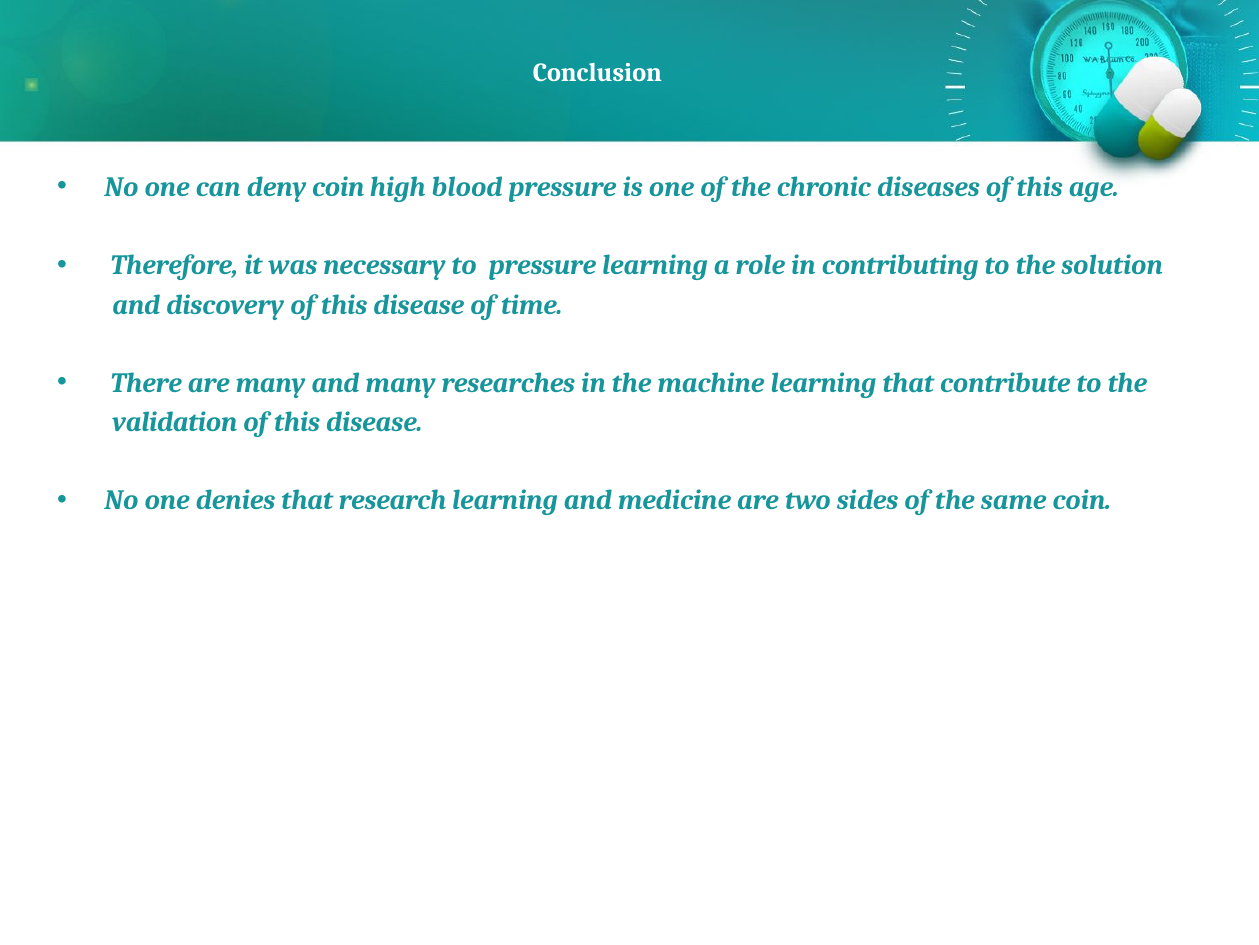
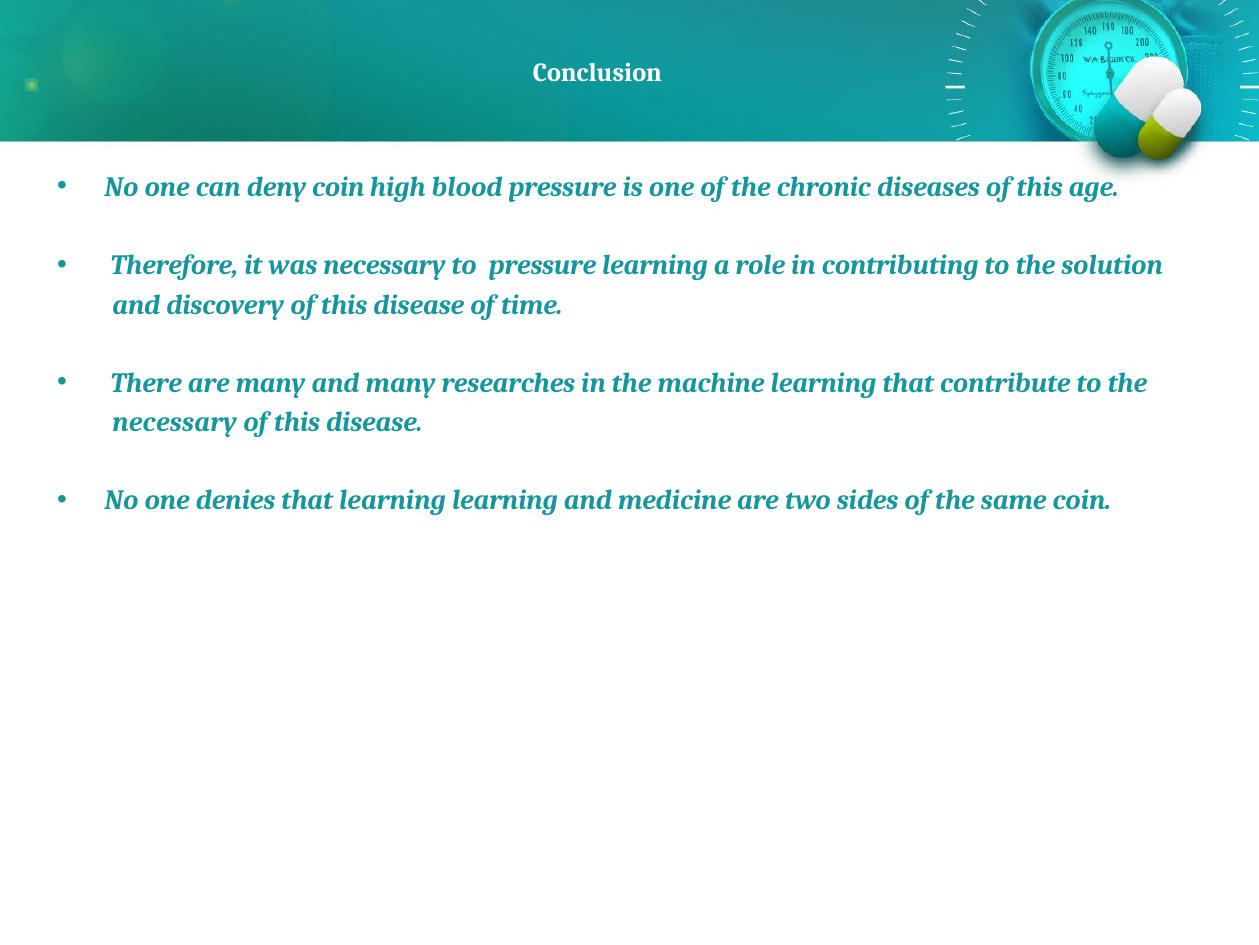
validation: validation -> necessary (175, 422)
that research: research -> learning (392, 500)
